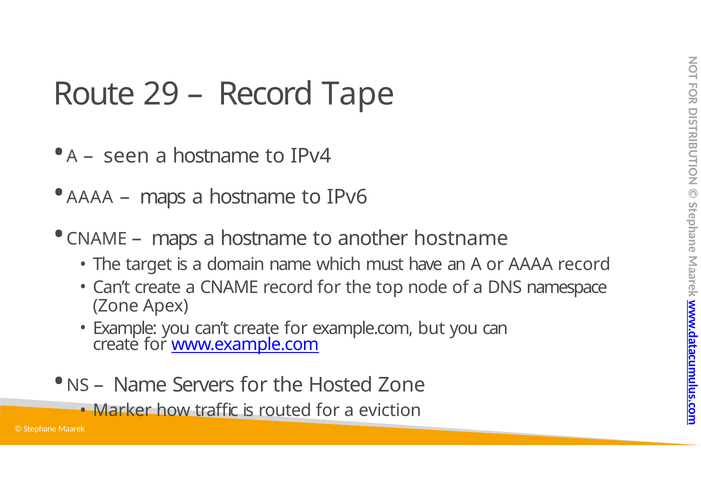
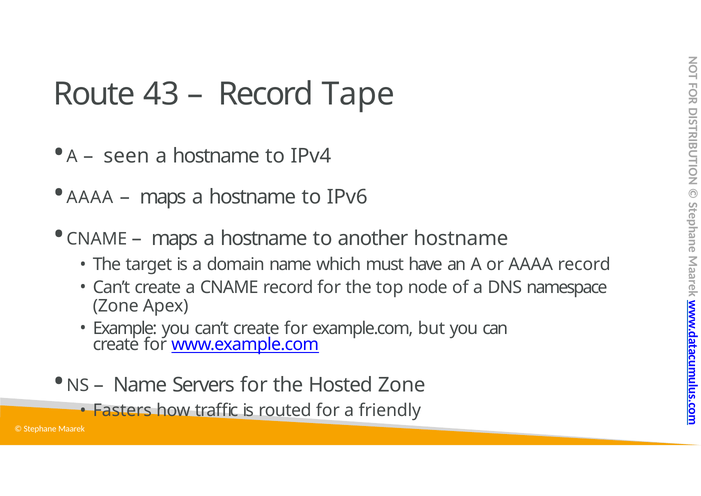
29: 29 -> 43 (161, 94)
Marker: Marker -> Fasters (122, 410)
eviction: eviction -> friendly (390, 410)
